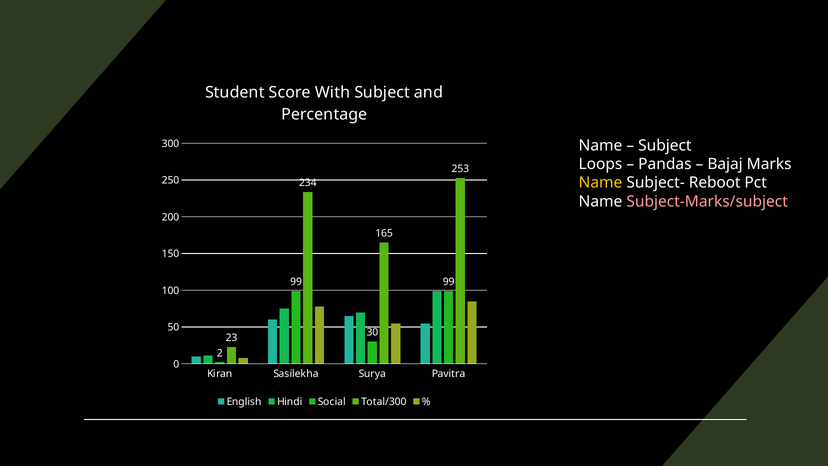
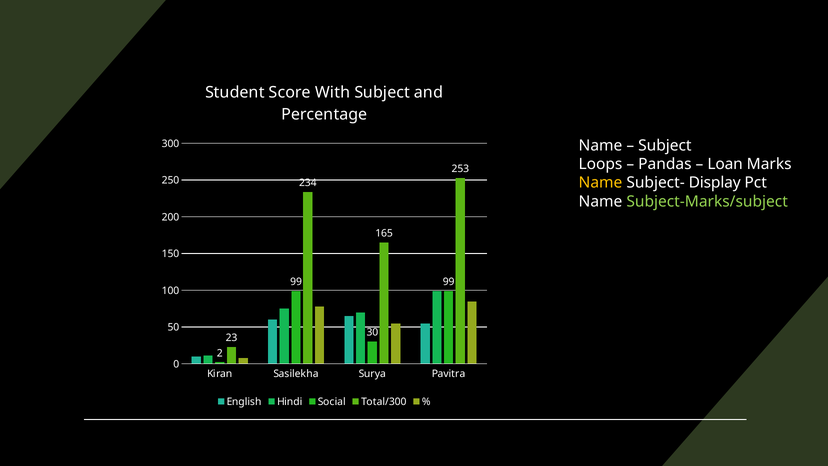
Bajaj: Bajaj -> Loan (725, 164)
Reboot: Reboot -> Display (715, 183)
Subject-Marks/subject colour: pink -> light green (707, 201)
